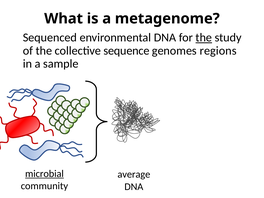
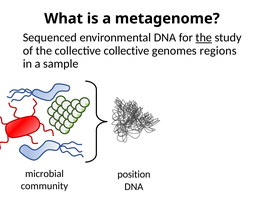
collective sequence: sequence -> collective (126, 51)
microbial underline: present -> none (44, 174)
average: average -> position (134, 174)
